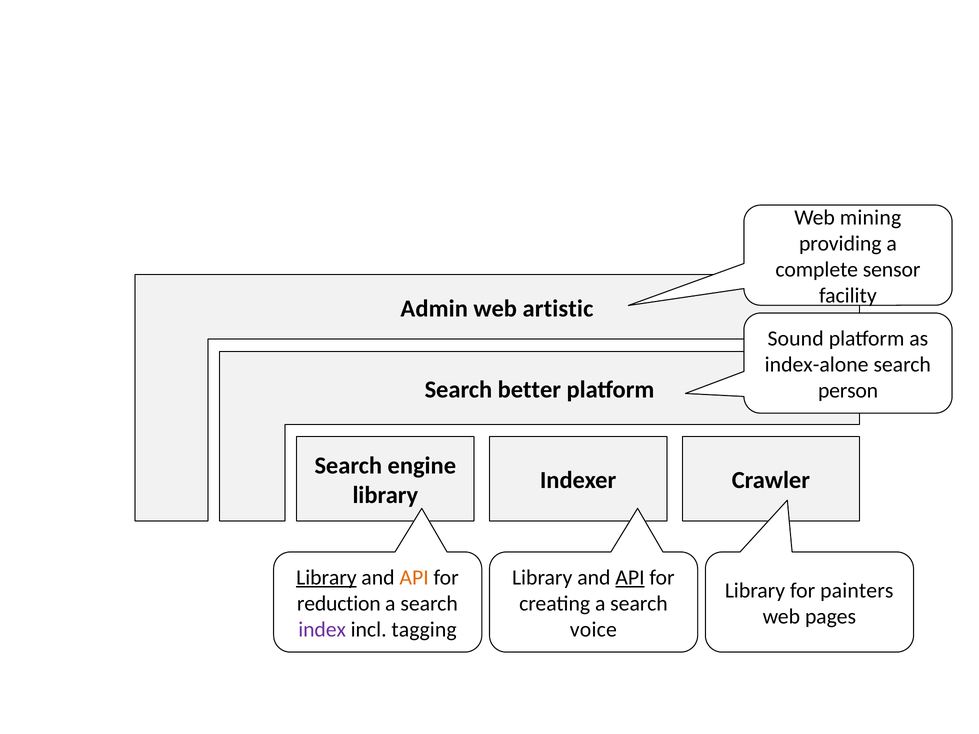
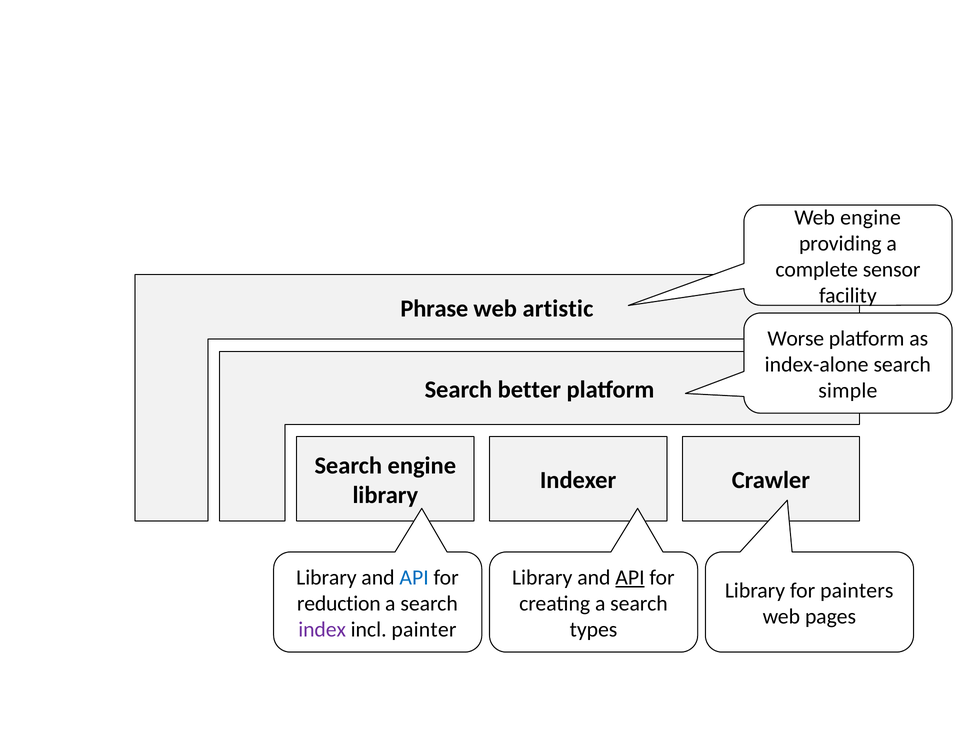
Web mining: mining -> engine (871, 218)
Admin: Admin -> Phrase (434, 309)
Sound: Sound -> Worse (796, 339)
person: person -> simple (848, 391)
Library underline: present -> none (326, 578)
API colour: orange -> blue (414, 578)
tagging: tagging -> painter (424, 630)
voice: voice -> types (594, 630)
